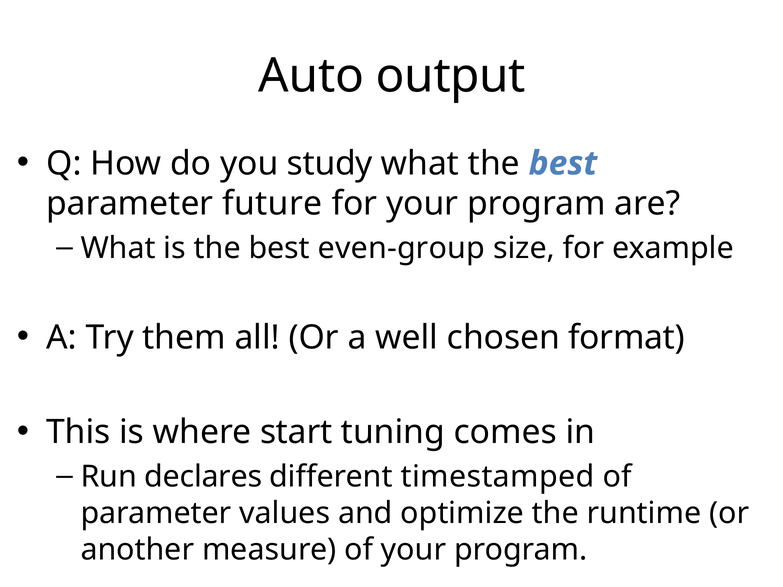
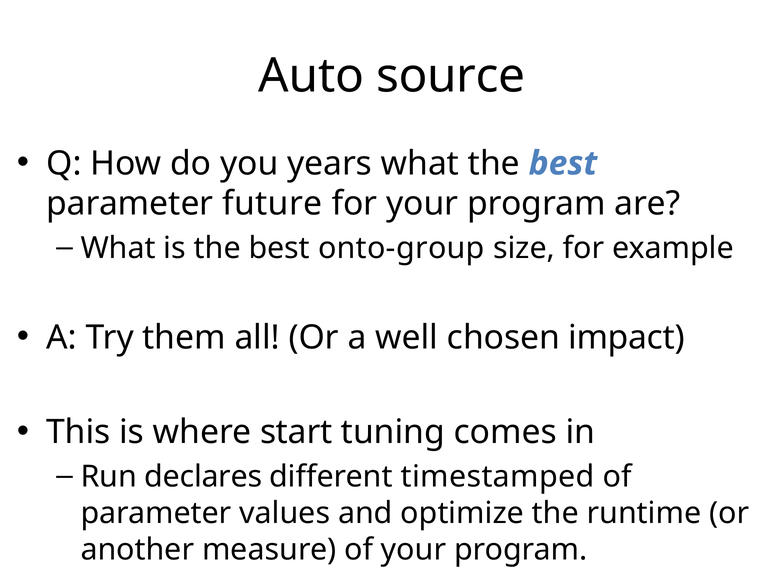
output: output -> source (451, 76)
study: study -> years (330, 163)
even-group: even-group -> onto-group (401, 248)
format: format -> impact (626, 338)
